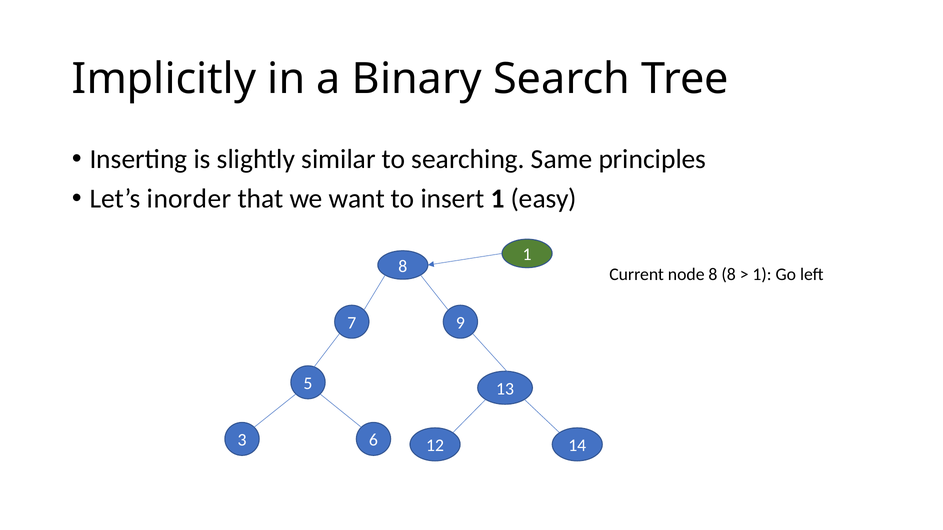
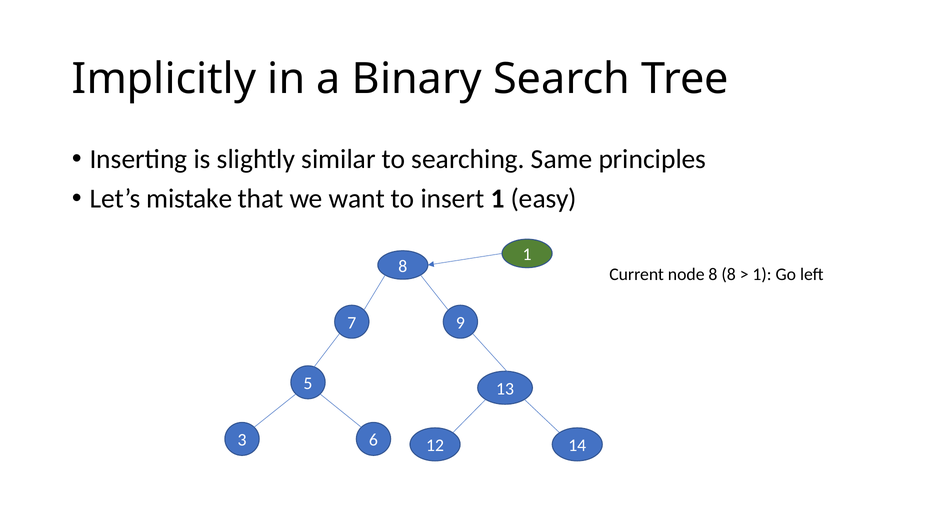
inorder: inorder -> mistake (189, 199)
